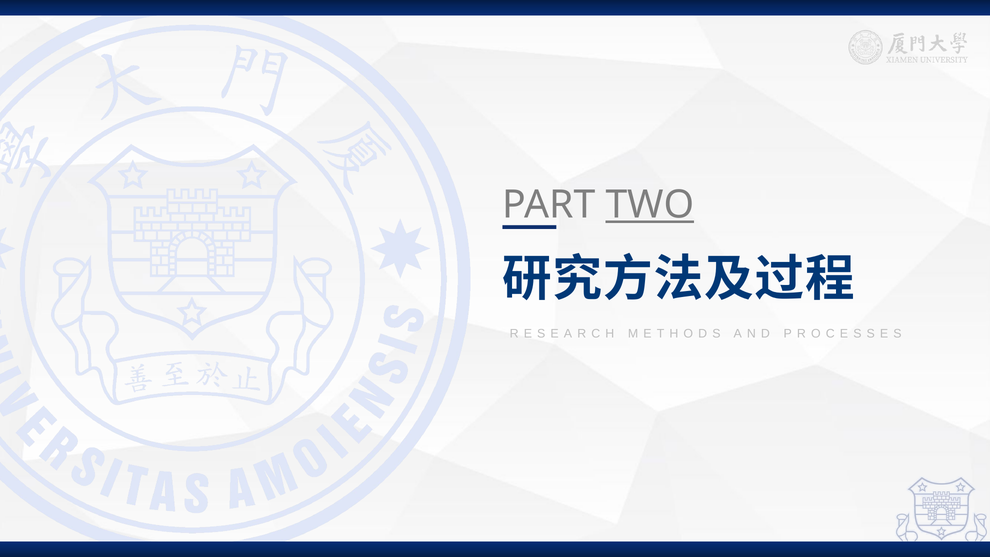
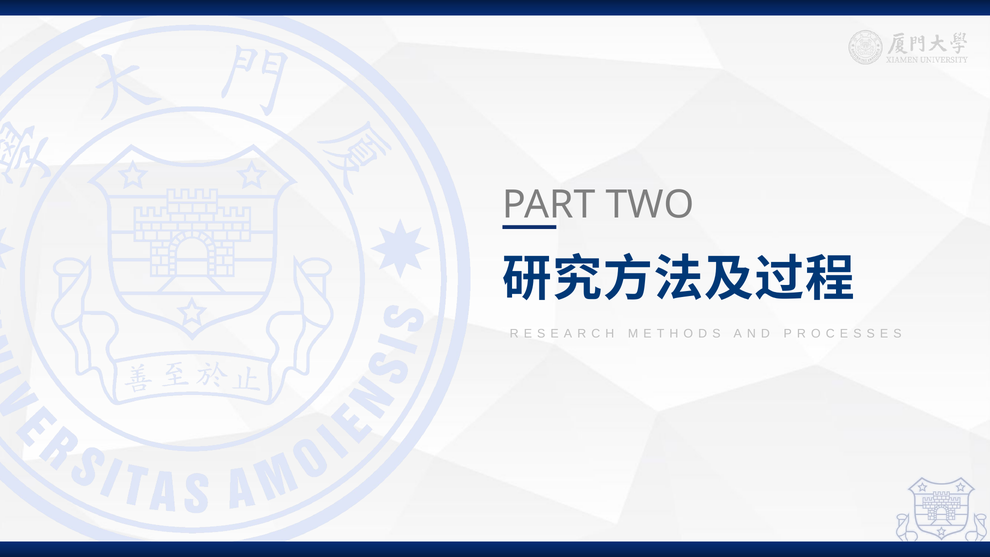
TWO underline: present -> none (650, 205)
